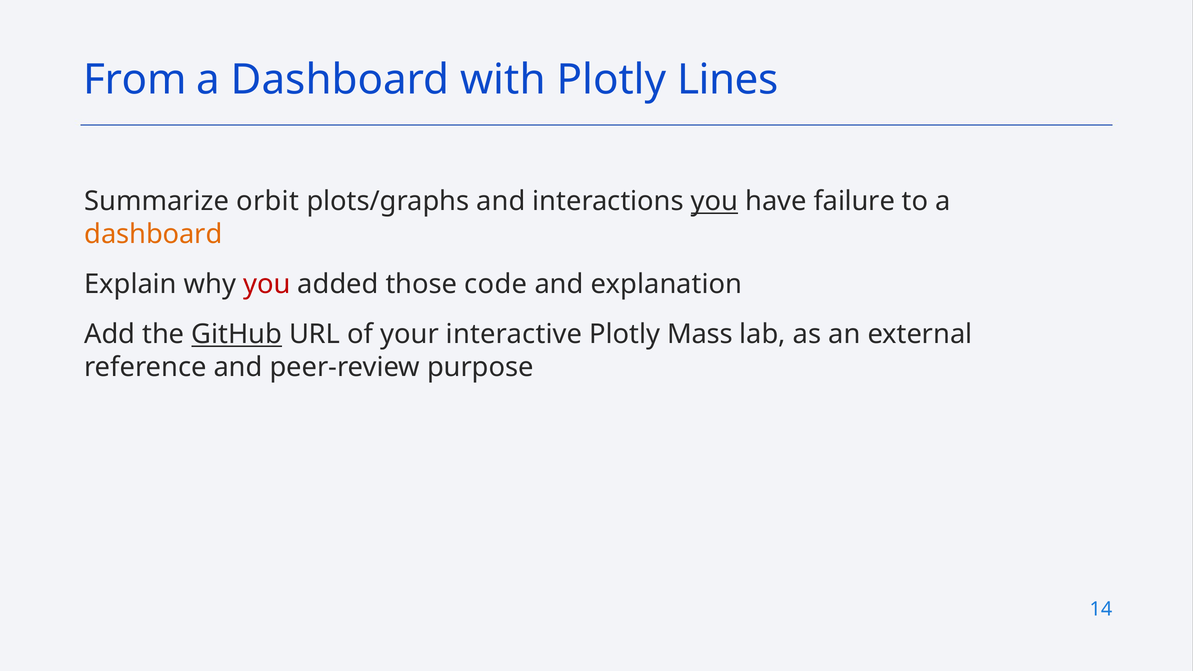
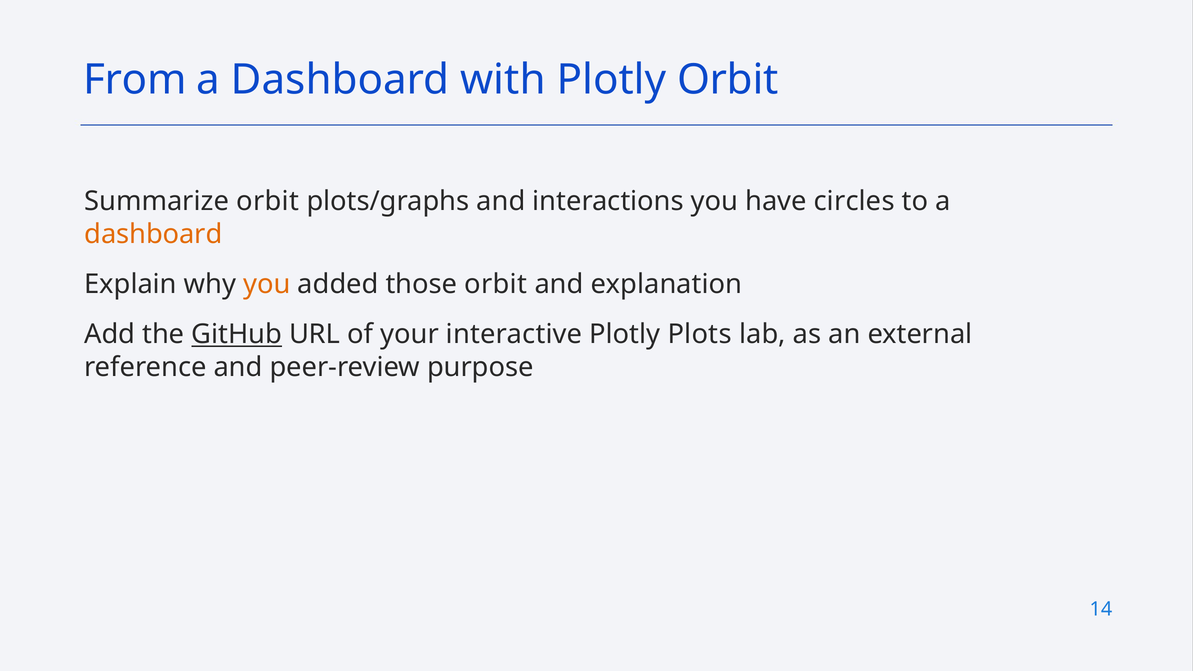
Plotly Lines: Lines -> Orbit (728, 80)
you underline: present -> none (715, 201)
failure: failure -> circles (854, 201)
you colour: red -> orange (267, 284)
those code: code -> orbit (496, 284)
Mass: Mass -> Plots (700, 334)
